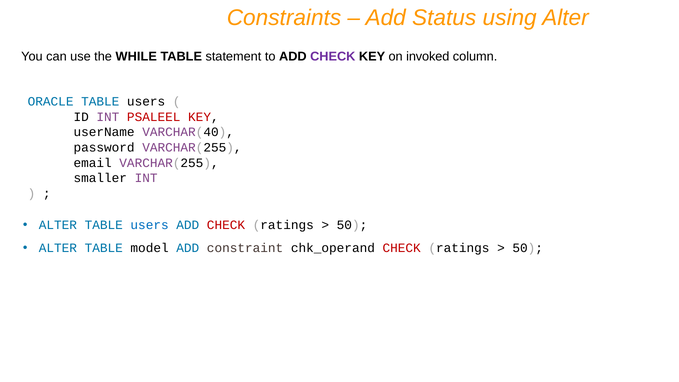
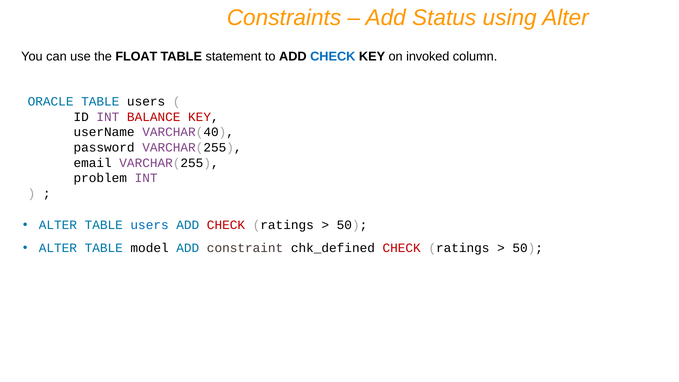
WHILE: WHILE -> FLOAT (136, 57)
CHECK colour: purple -> blue (333, 57)
PSALEEL: PSALEEL -> BALANCE (154, 117)
smaller: smaller -> problem (100, 178)
chk_operand: chk_operand -> chk_defined (333, 248)
